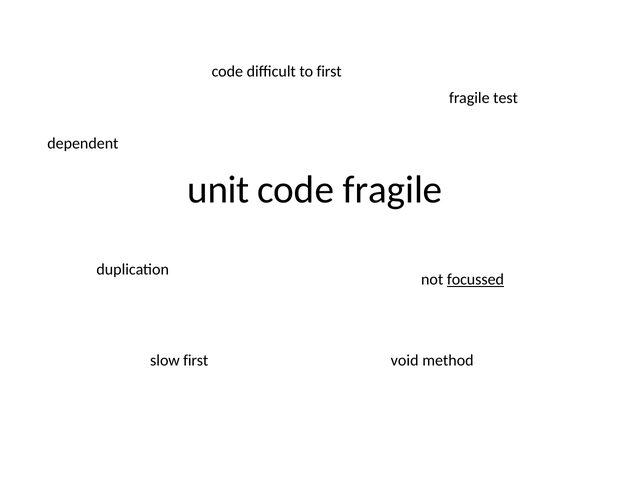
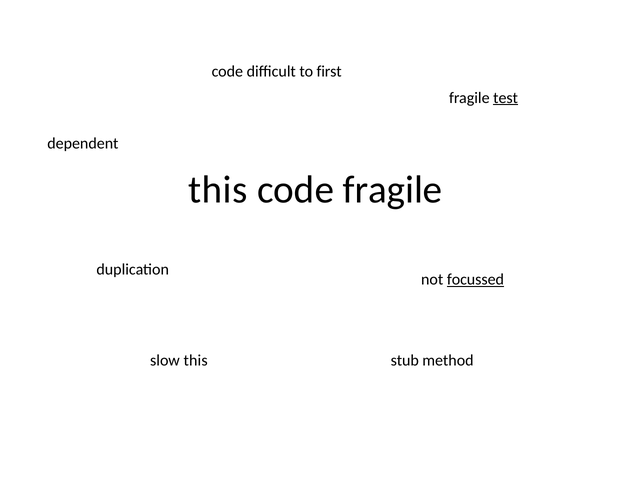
test underline: none -> present (506, 98)
unit: unit -> this (218, 190)
slow first: first -> this (196, 360)
void: void -> stub (405, 360)
